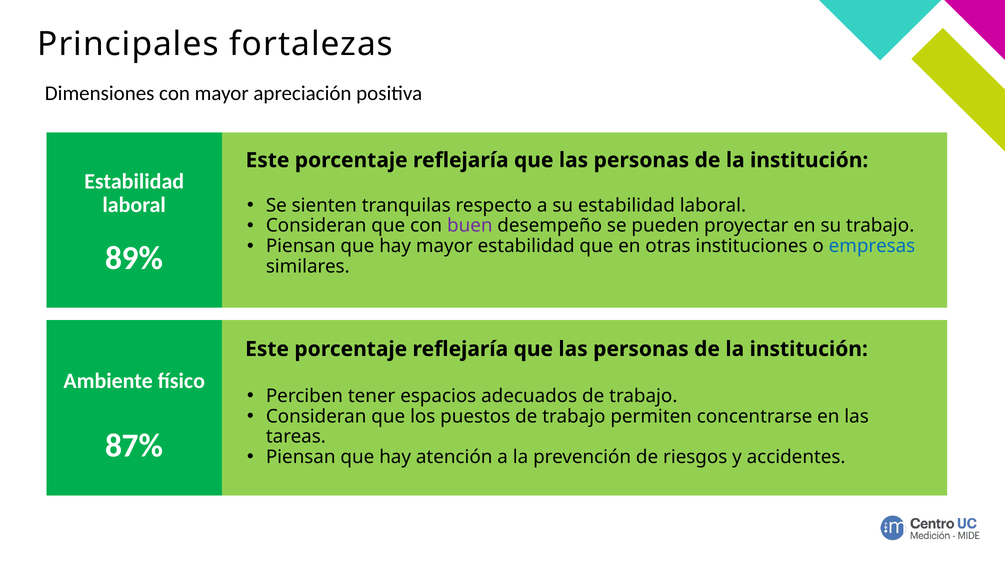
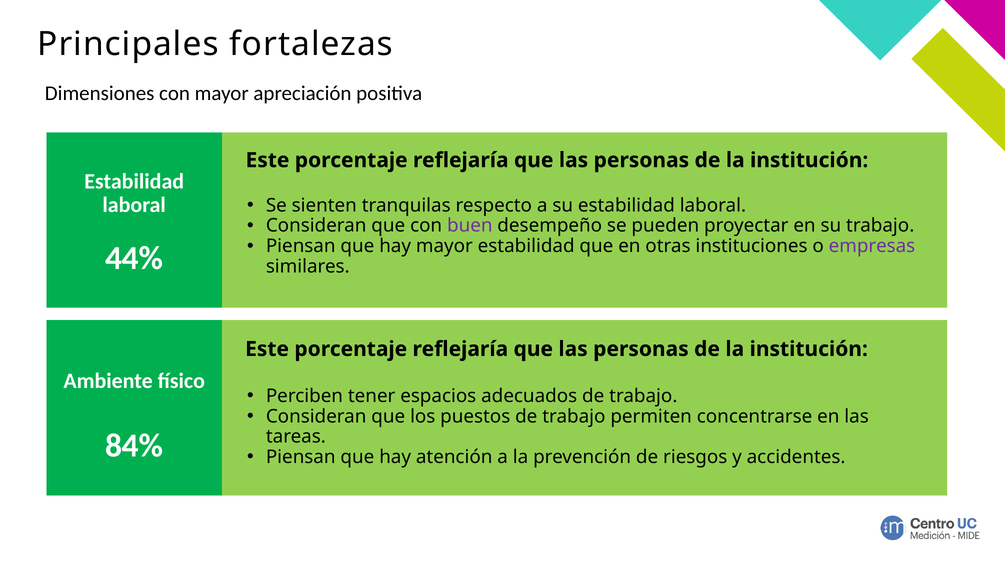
empresas colour: blue -> purple (872, 246)
89%: 89% -> 44% (134, 258)
87%: 87% -> 84% (134, 446)
